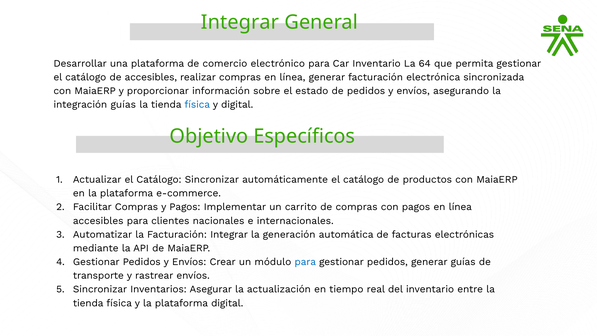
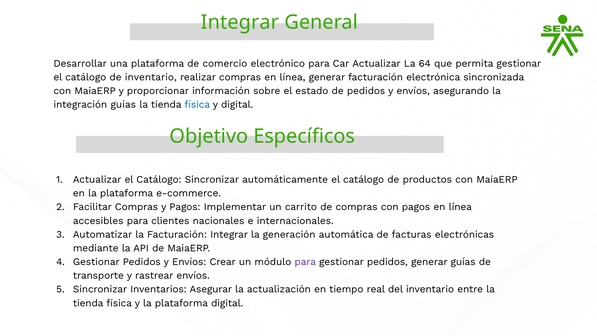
Car Inventario: Inventario -> Actualizar (377, 63)
de accesibles: accesibles -> inventario (151, 77)
para colour: blue -> purple (305, 262)
